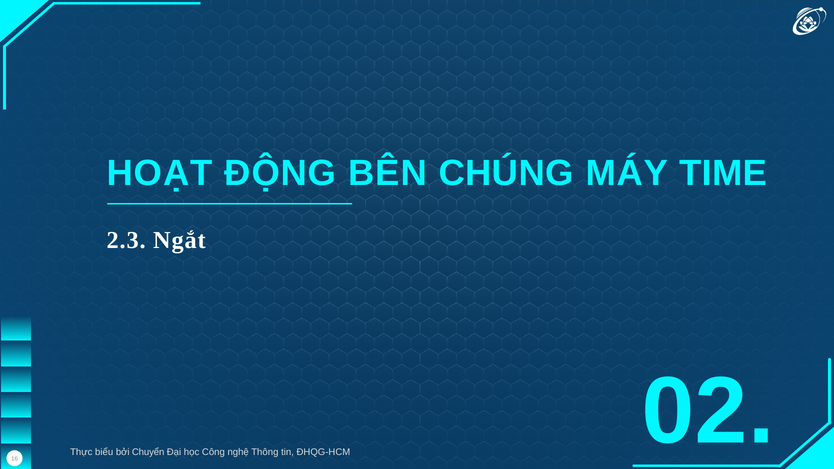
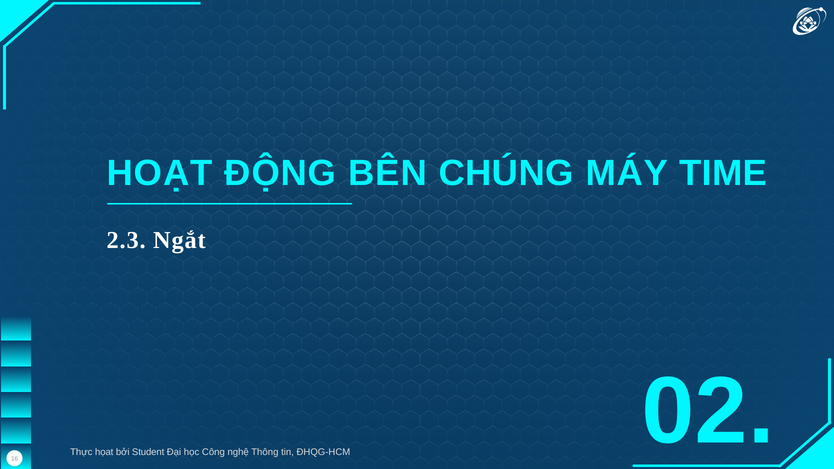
biểu: biểu -> họat (104, 452)
Chuyển: Chuyển -> Student (148, 452)
